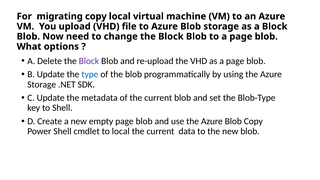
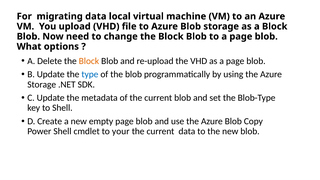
migrating copy: copy -> data (96, 16)
Block colour: purple -> orange (89, 61)
to local: local -> your (121, 131)
